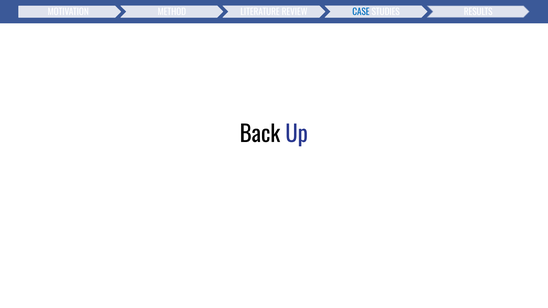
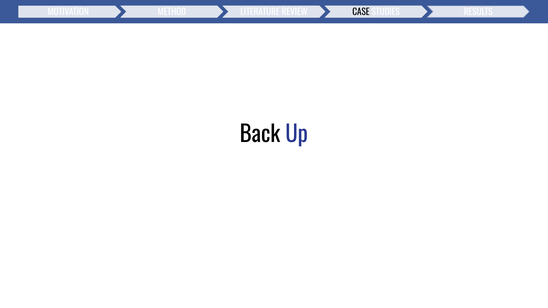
CASE colour: blue -> black (361, 12)
